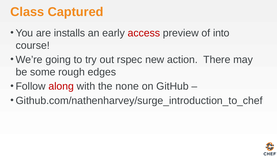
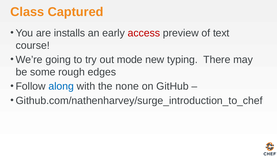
into: into -> text (221, 33)
rspec: rspec -> mode (130, 60)
action: action -> typing (182, 60)
along colour: red -> blue (61, 86)
